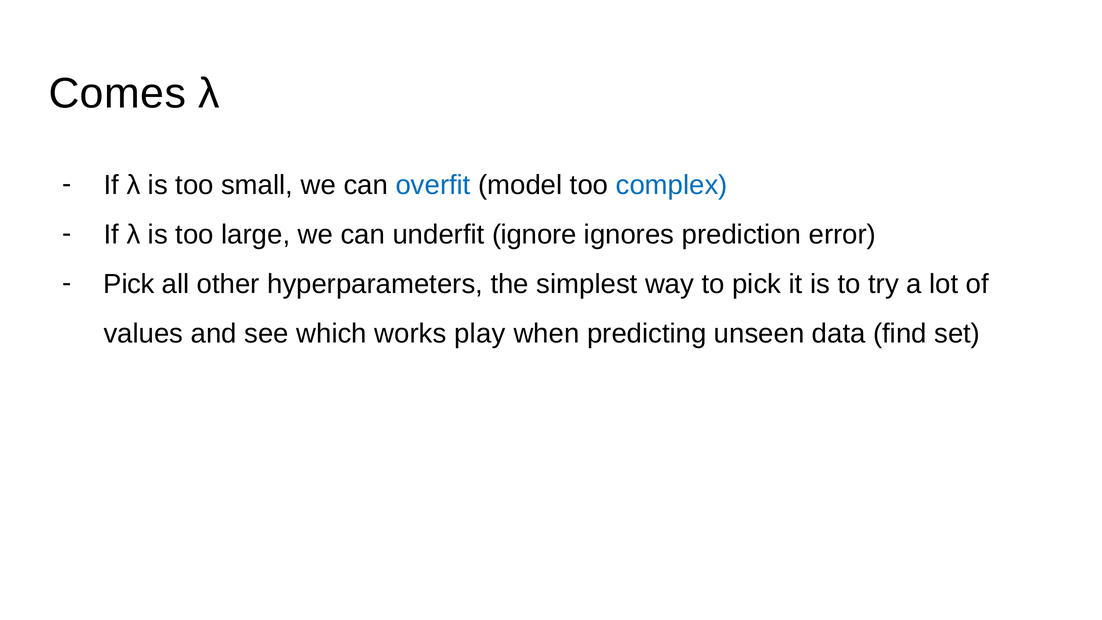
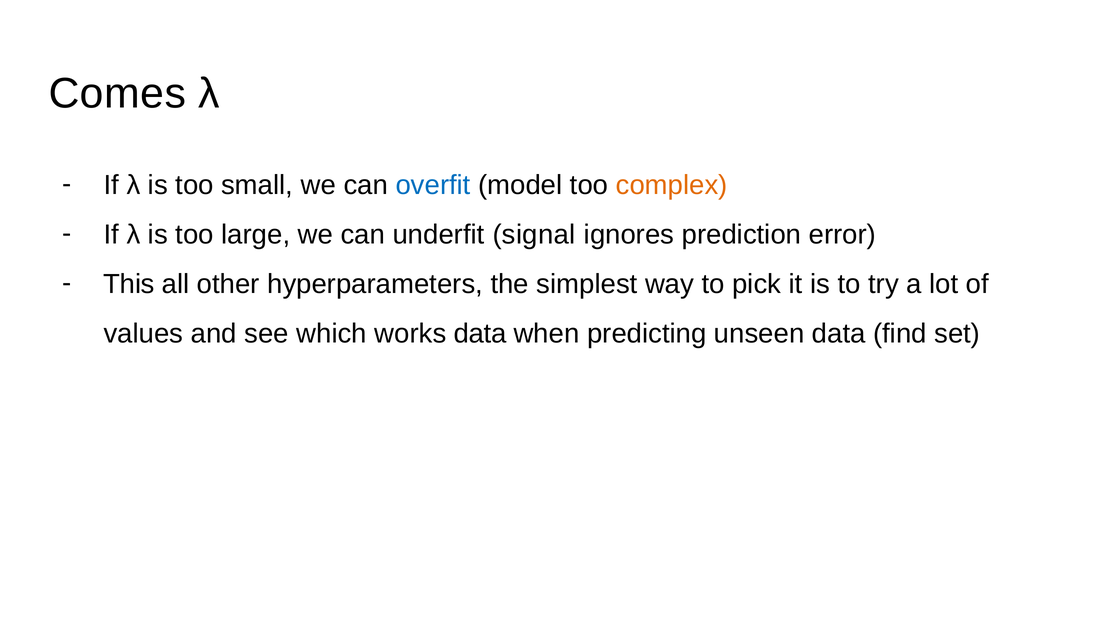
complex colour: blue -> orange (672, 185)
ignore: ignore -> signal (534, 234)
Pick: Pick -> This (129, 284)
works play: play -> data (480, 334)
